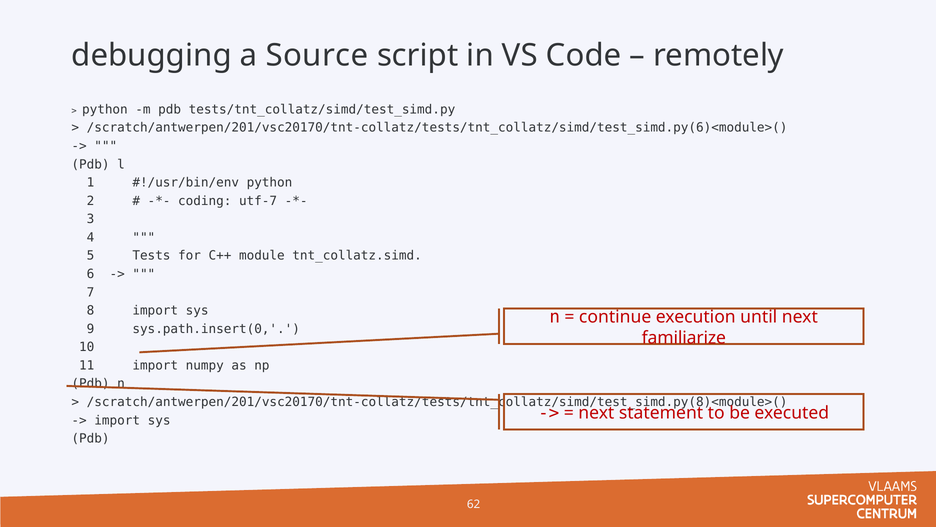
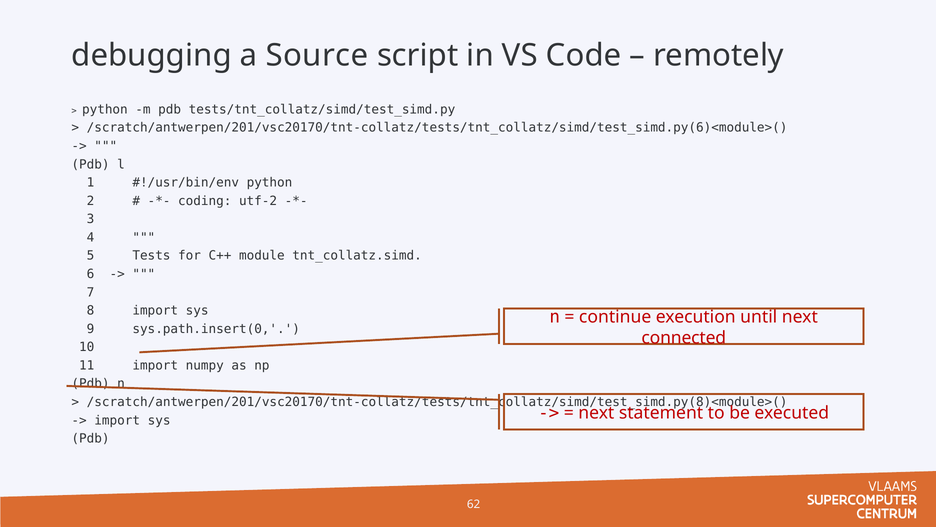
utf-7: utf-7 -> utf-2 (258, 201)
familiarize: familiarize -> connected (684, 338)
